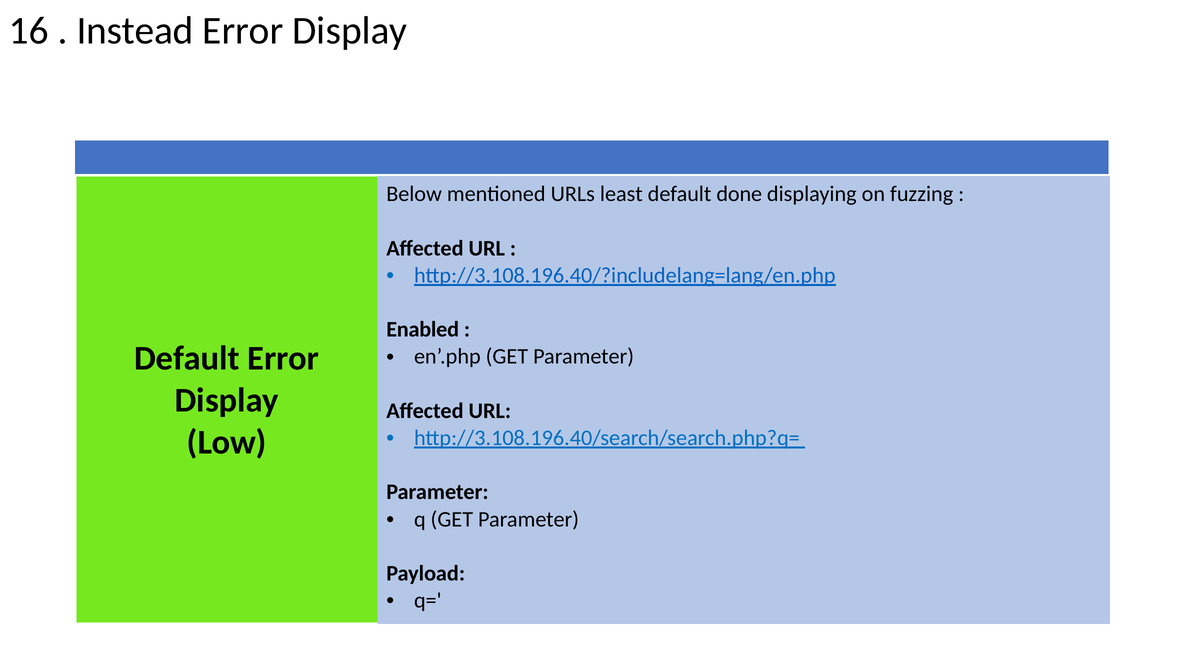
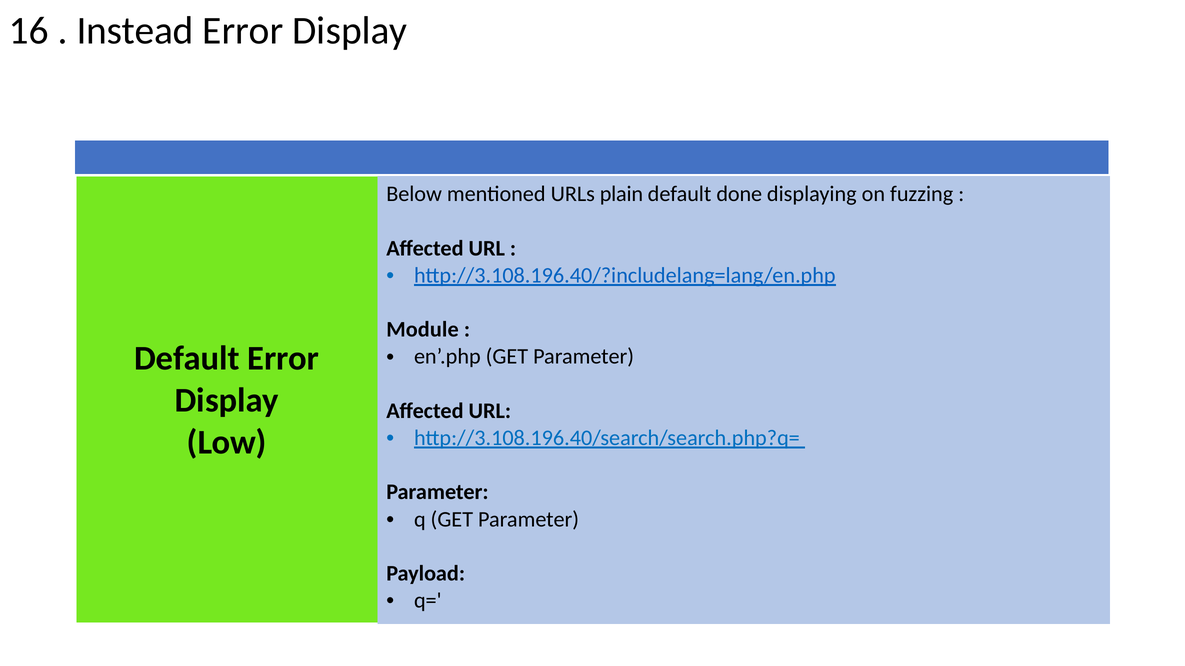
least: least -> plain (621, 194)
Enabled: Enabled -> Module (422, 330)
